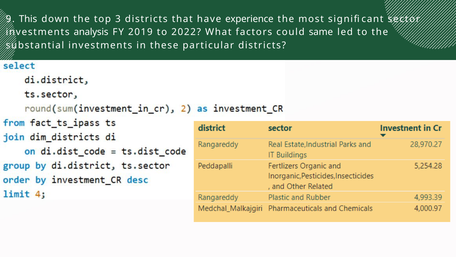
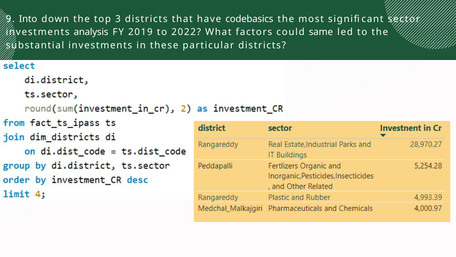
This: This -> Into (28, 19)
experience: experience -> codebasics (249, 19)
